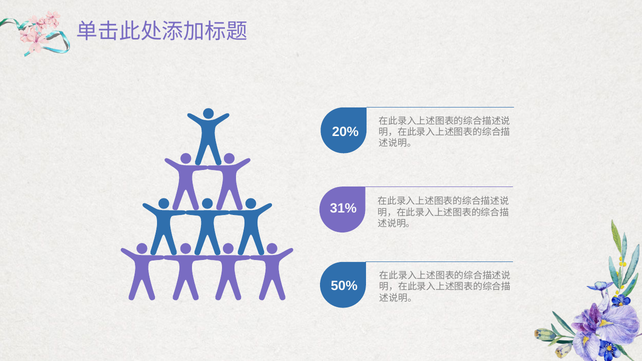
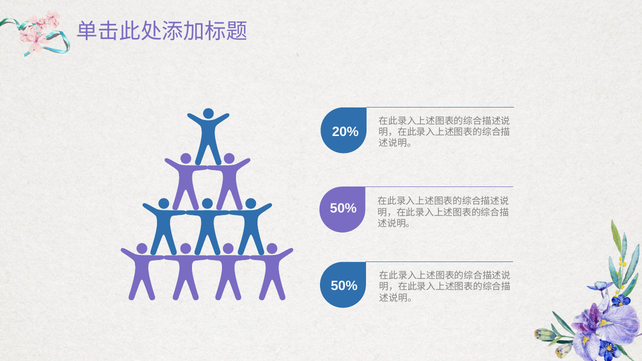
31%: 31% -> 50% (343, 208)
